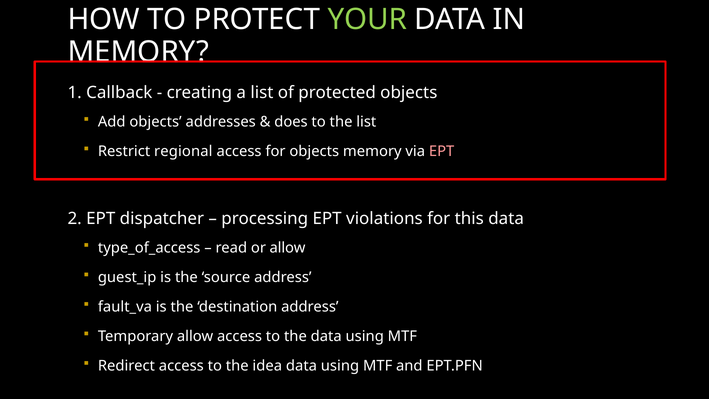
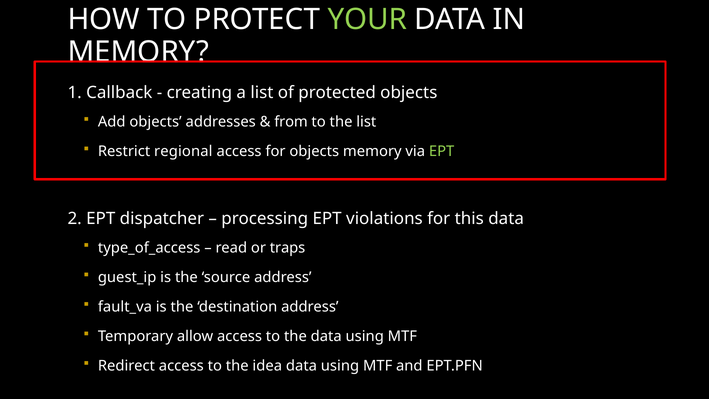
does: does -> from (291, 122)
EPT colour: pink -> light green (442, 151)
or allow: allow -> traps (288, 248)
